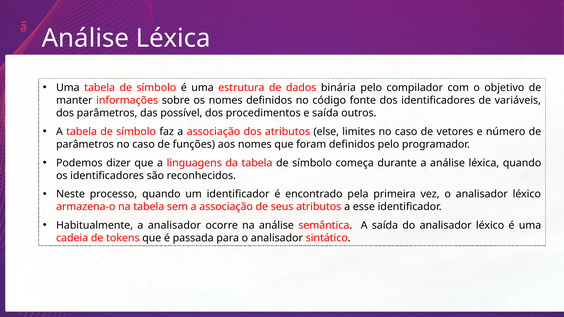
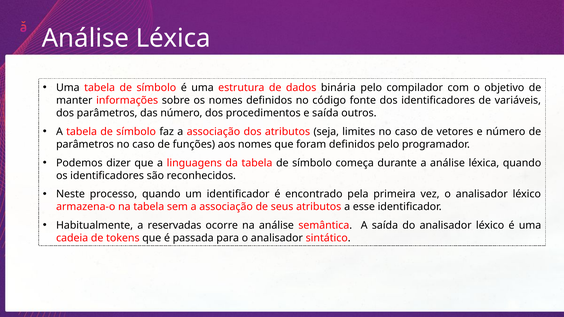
das possível: possível -> número (181, 113)
else: else -> seja (326, 132)
a analisador: analisador -> reservadas (174, 226)
